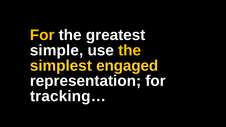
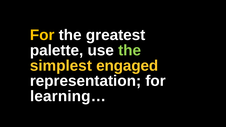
simple: simple -> palette (57, 50)
the colour: yellow -> light green (130, 50)
tracking…: tracking… -> learning… (68, 96)
